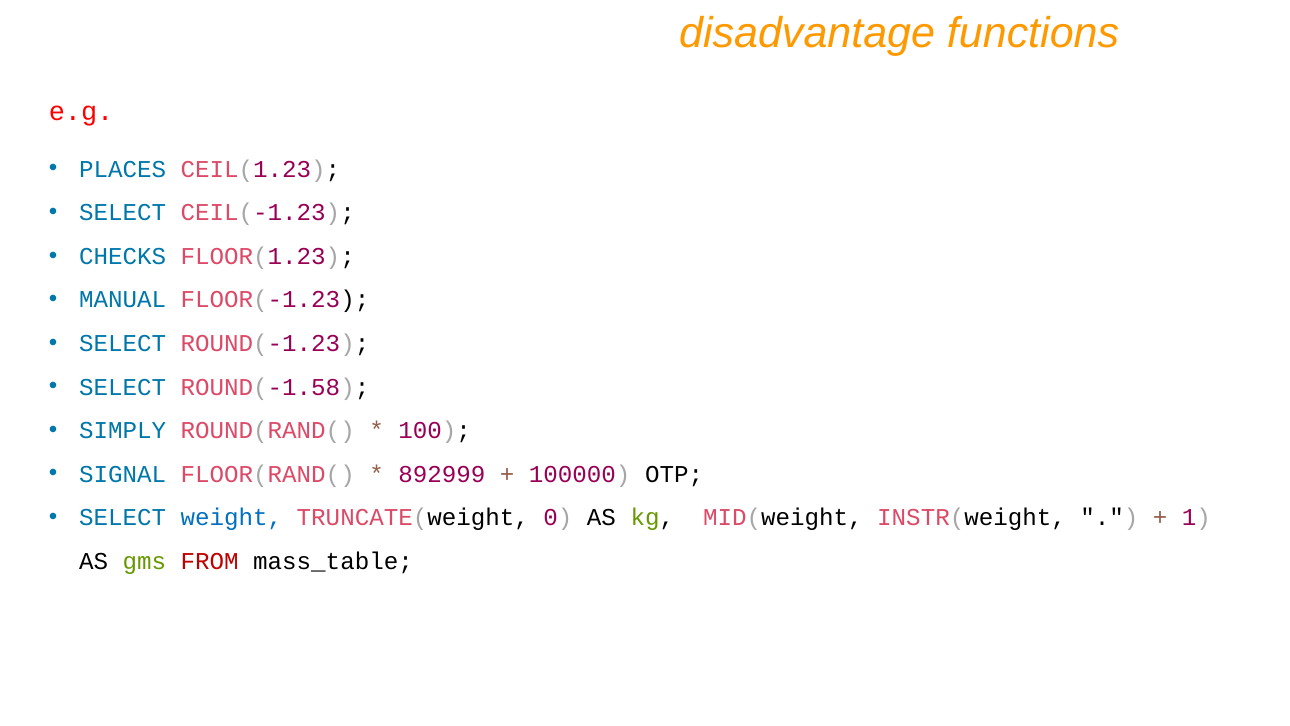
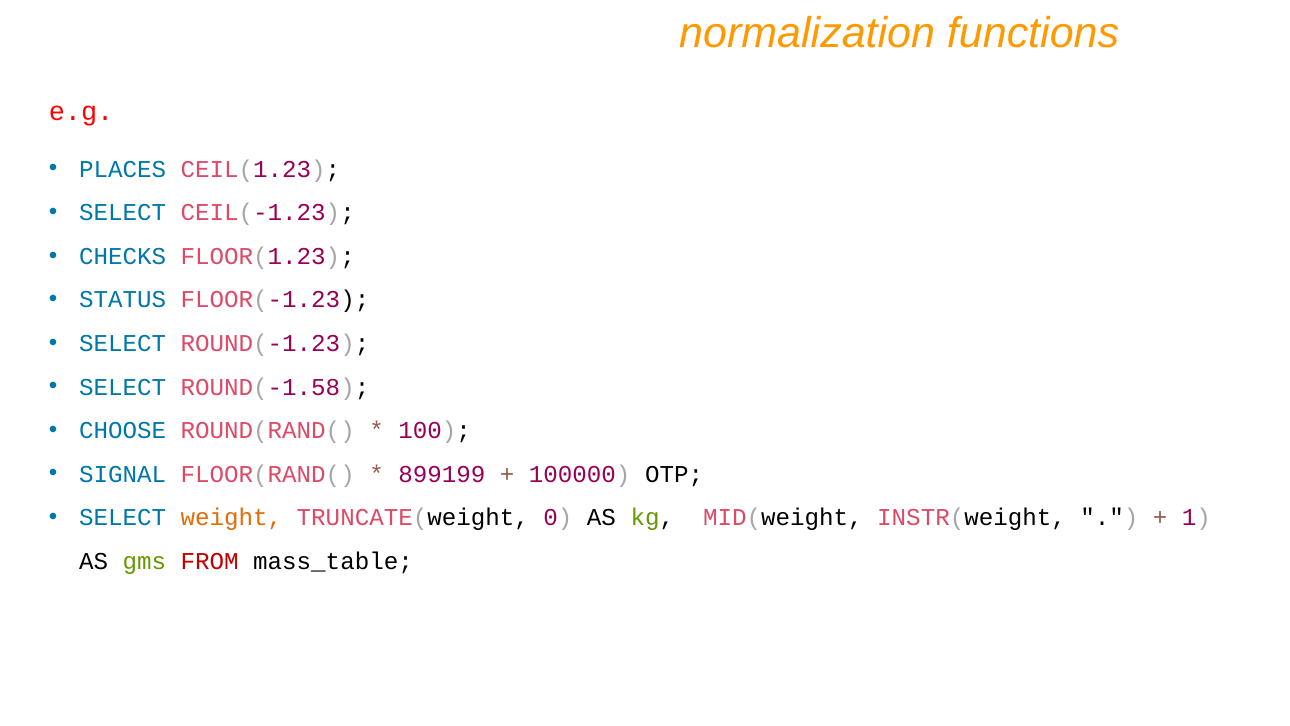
disadvantage: disadvantage -> normalization (807, 34)
MANUAL: MANUAL -> STATUS (123, 300)
SIMPLY: SIMPLY -> CHOOSE (123, 430)
892999: 892999 -> 899199 (442, 474)
weight colour: blue -> orange (231, 517)
